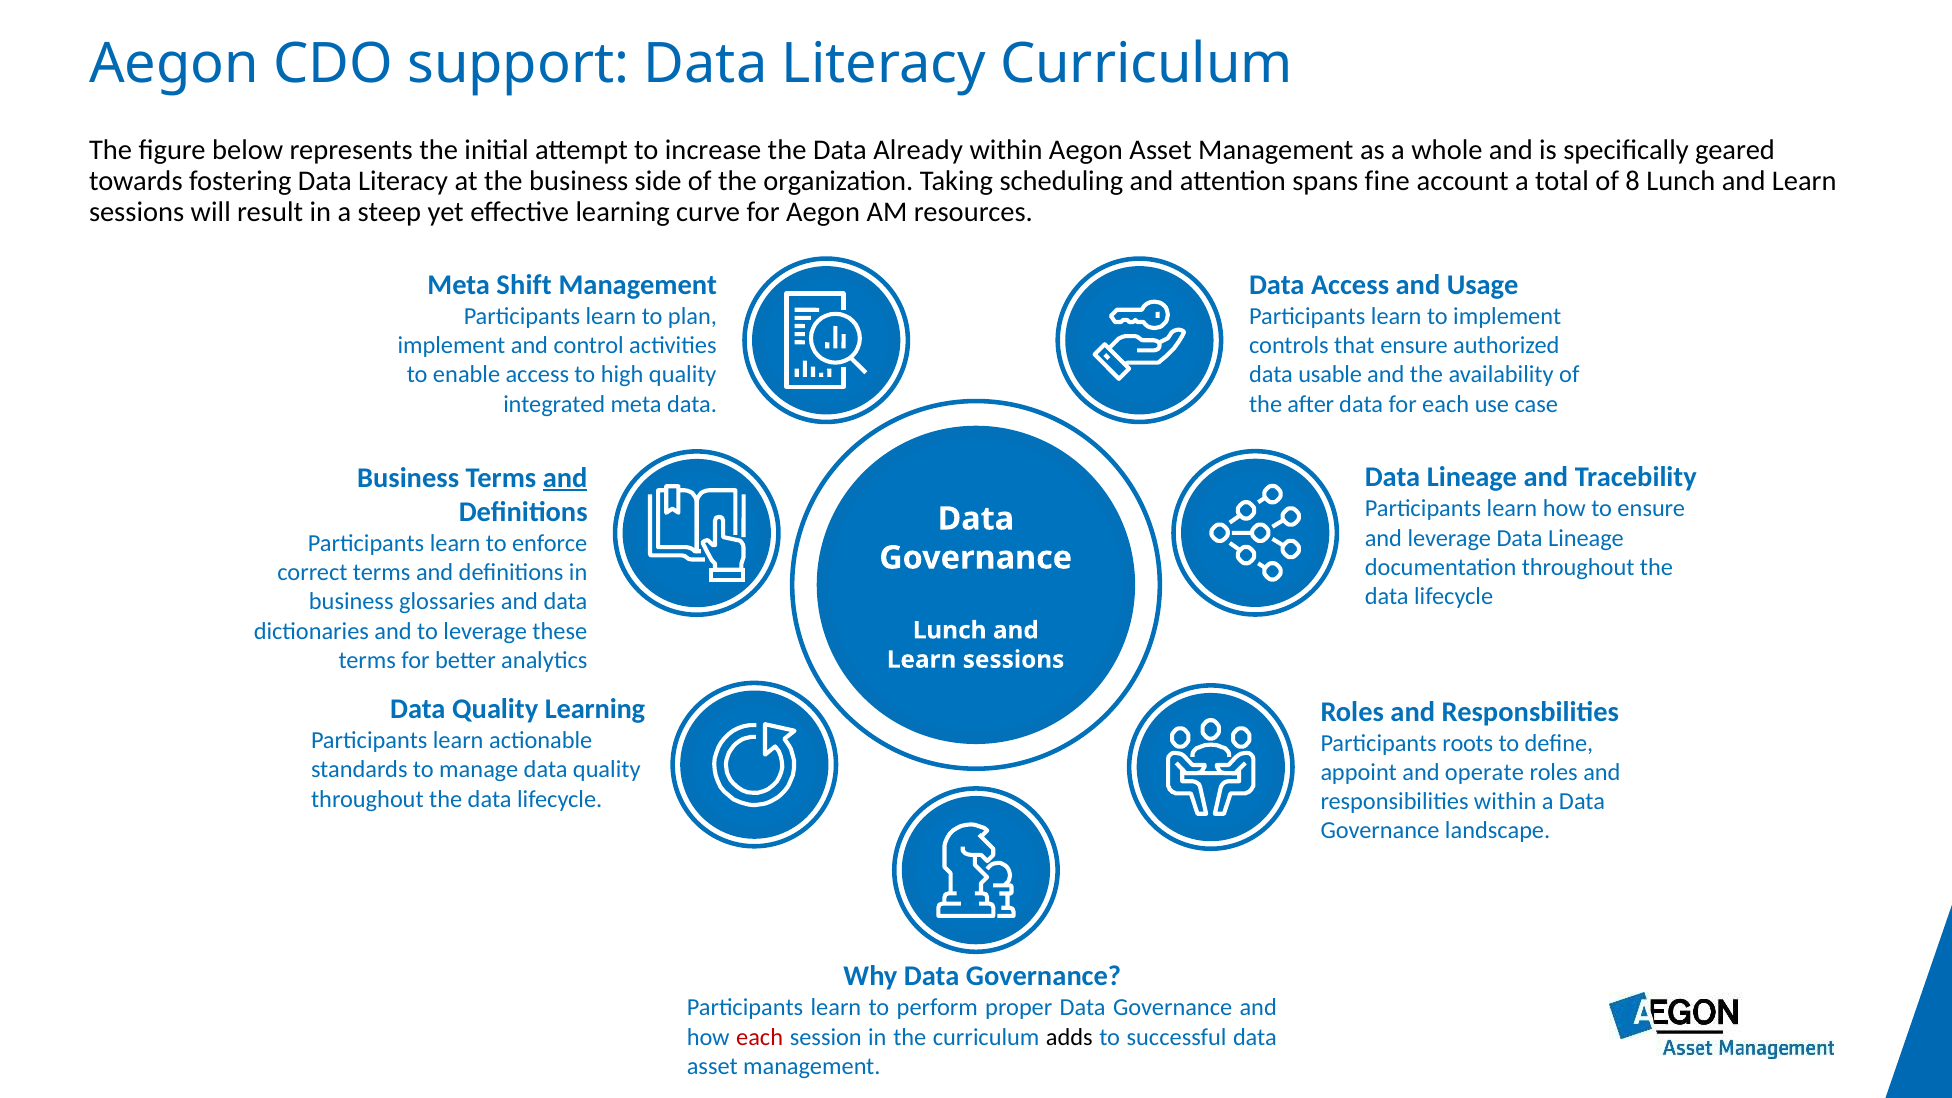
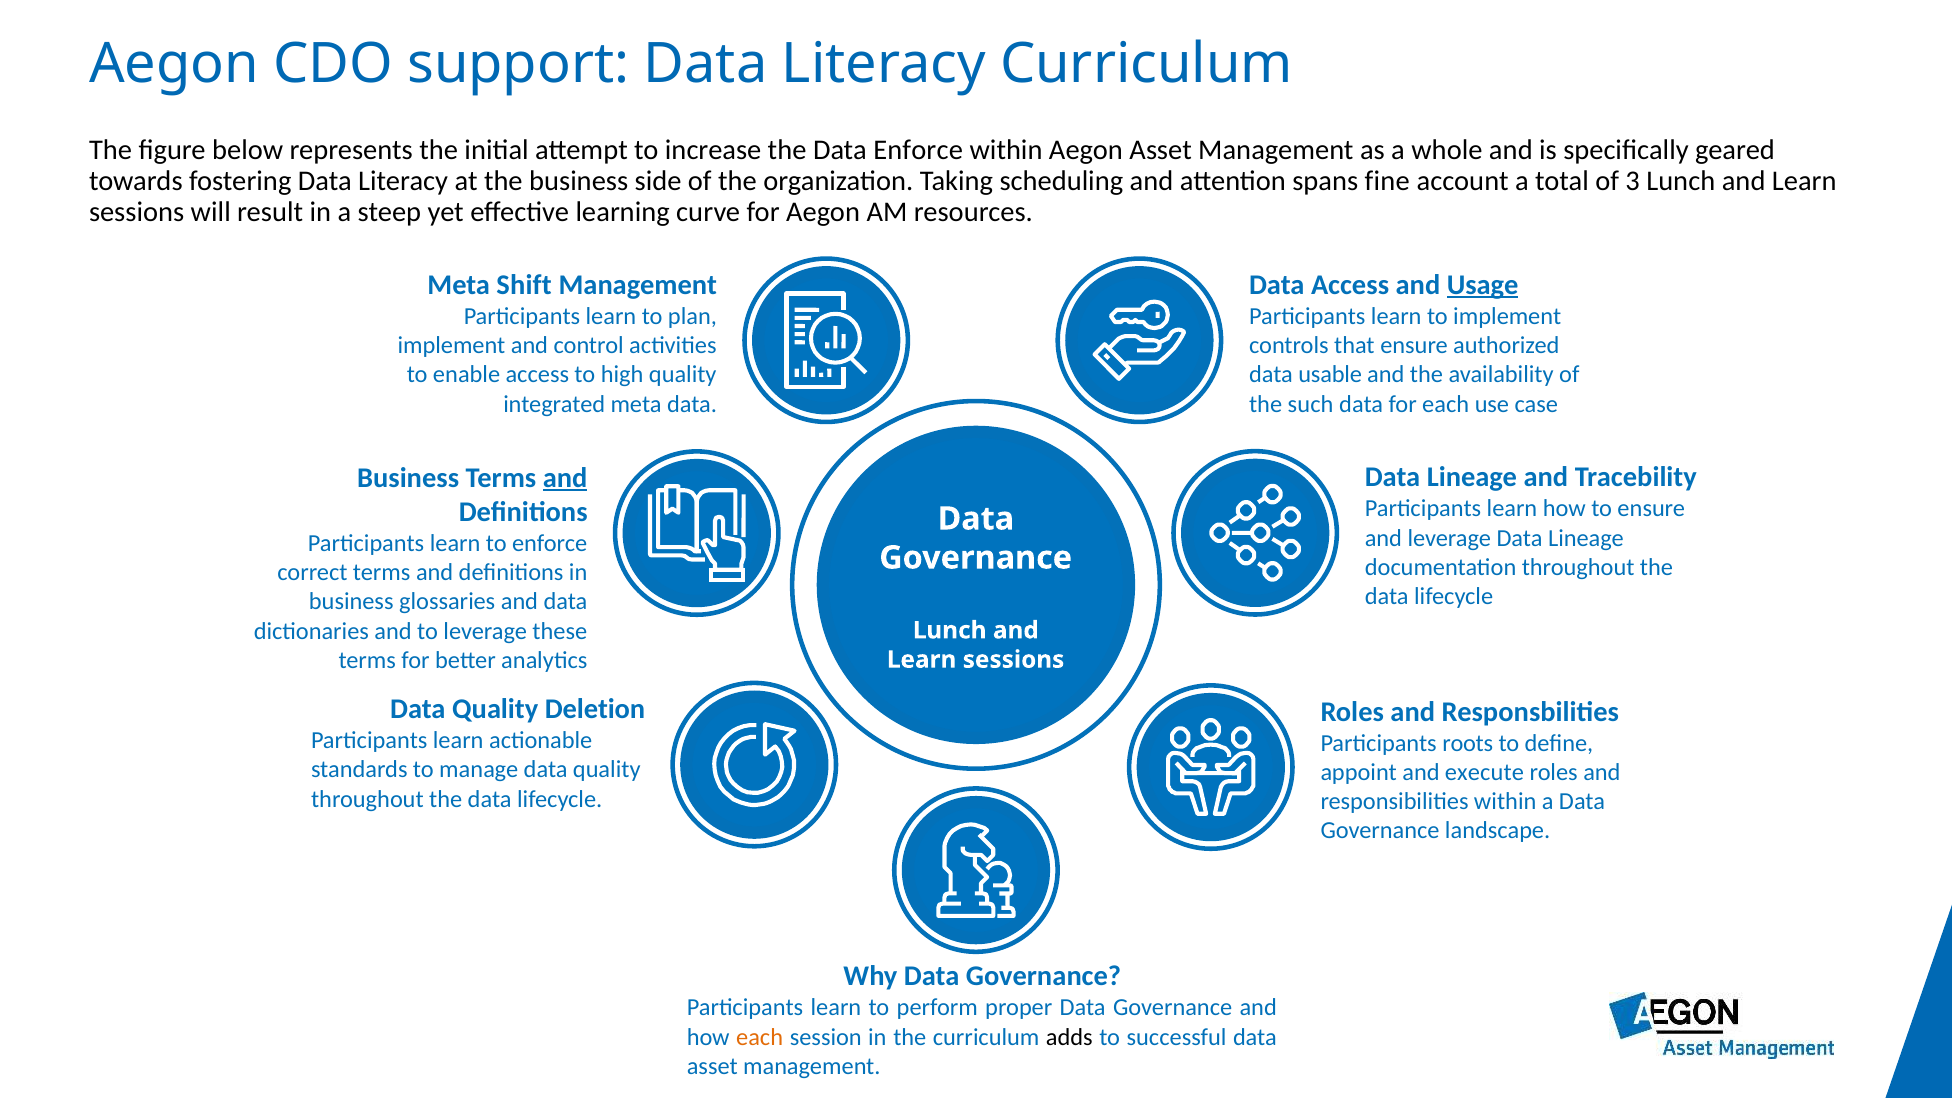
Data Already: Already -> Enforce (918, 150)
8: 8 -> 3 (1633, 181)
Usage underline: none -> present (1483, 285)
after: after -> such (1311, 404)
Quality Learning: Learning -> Deletion (595, 709)
operate: operate -> execute (1484, 772)
each colour: red -> orange (760, 1037)
